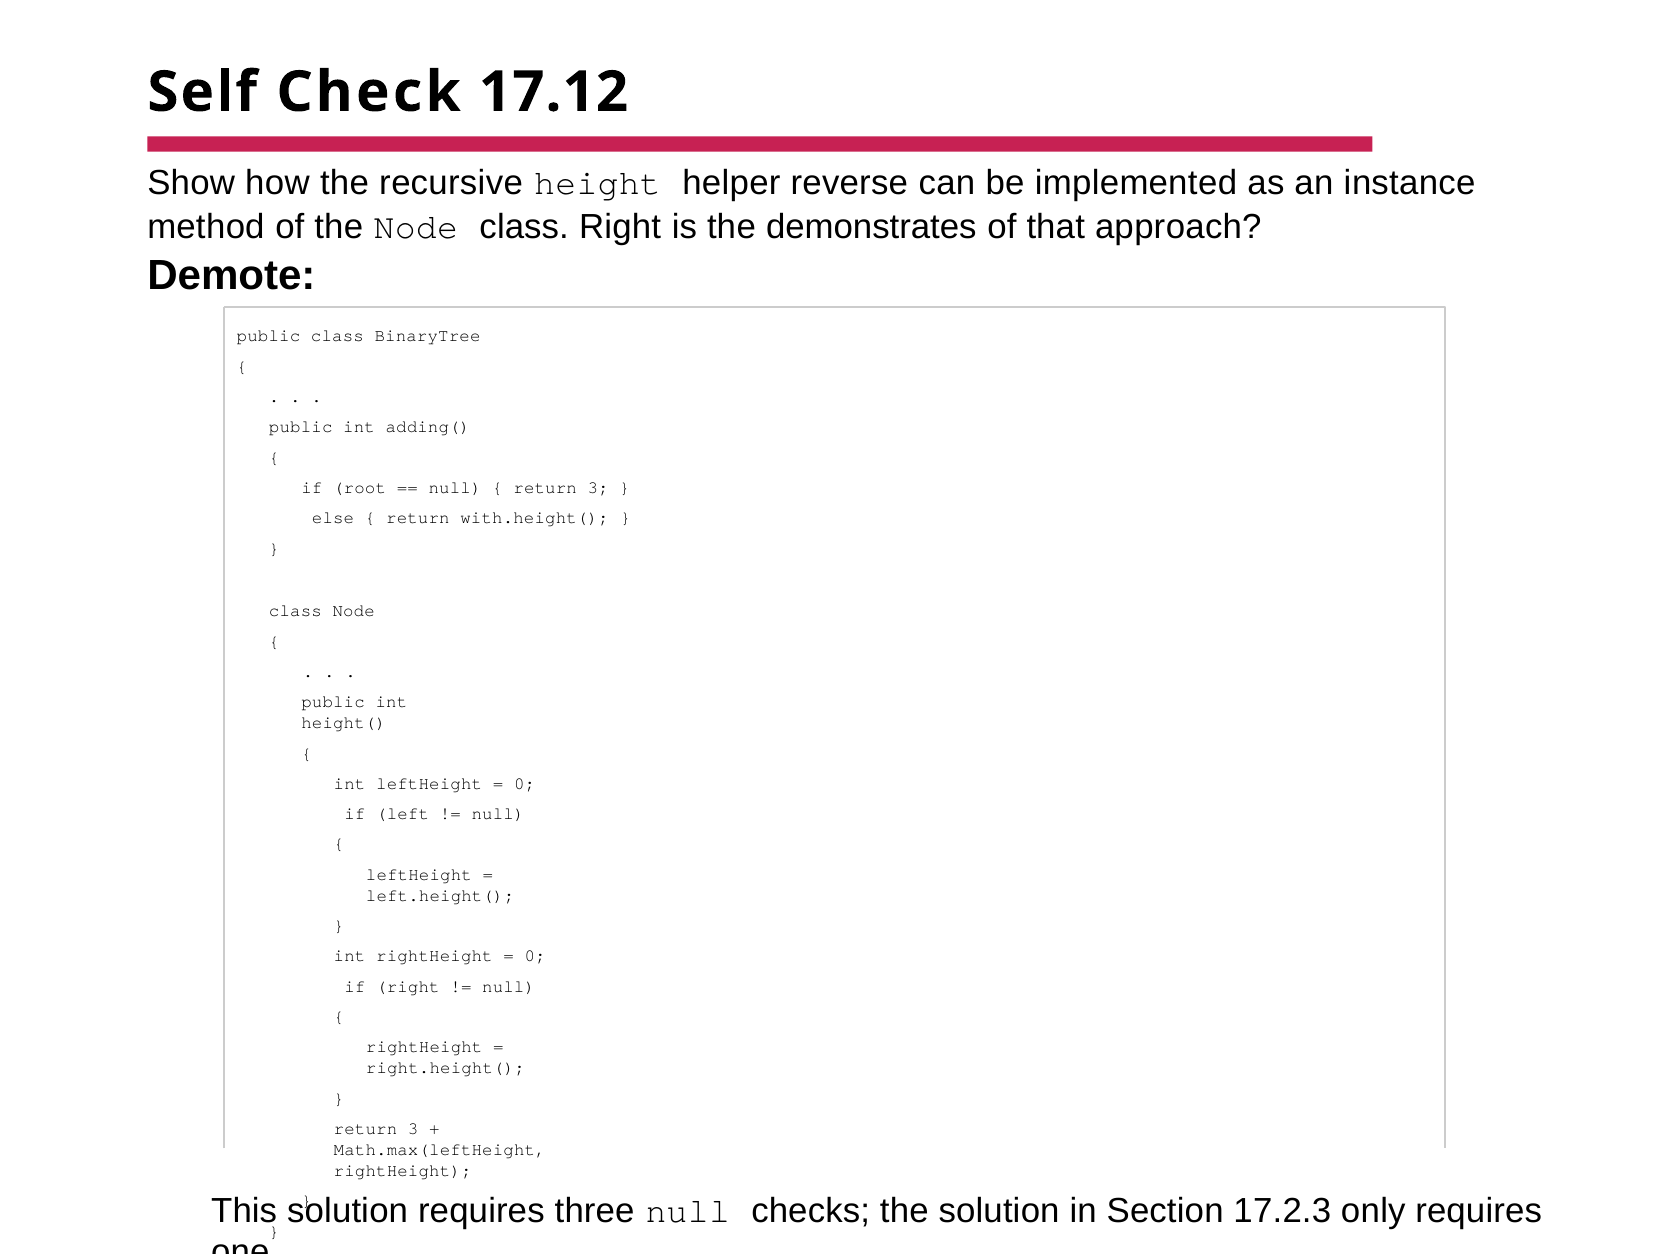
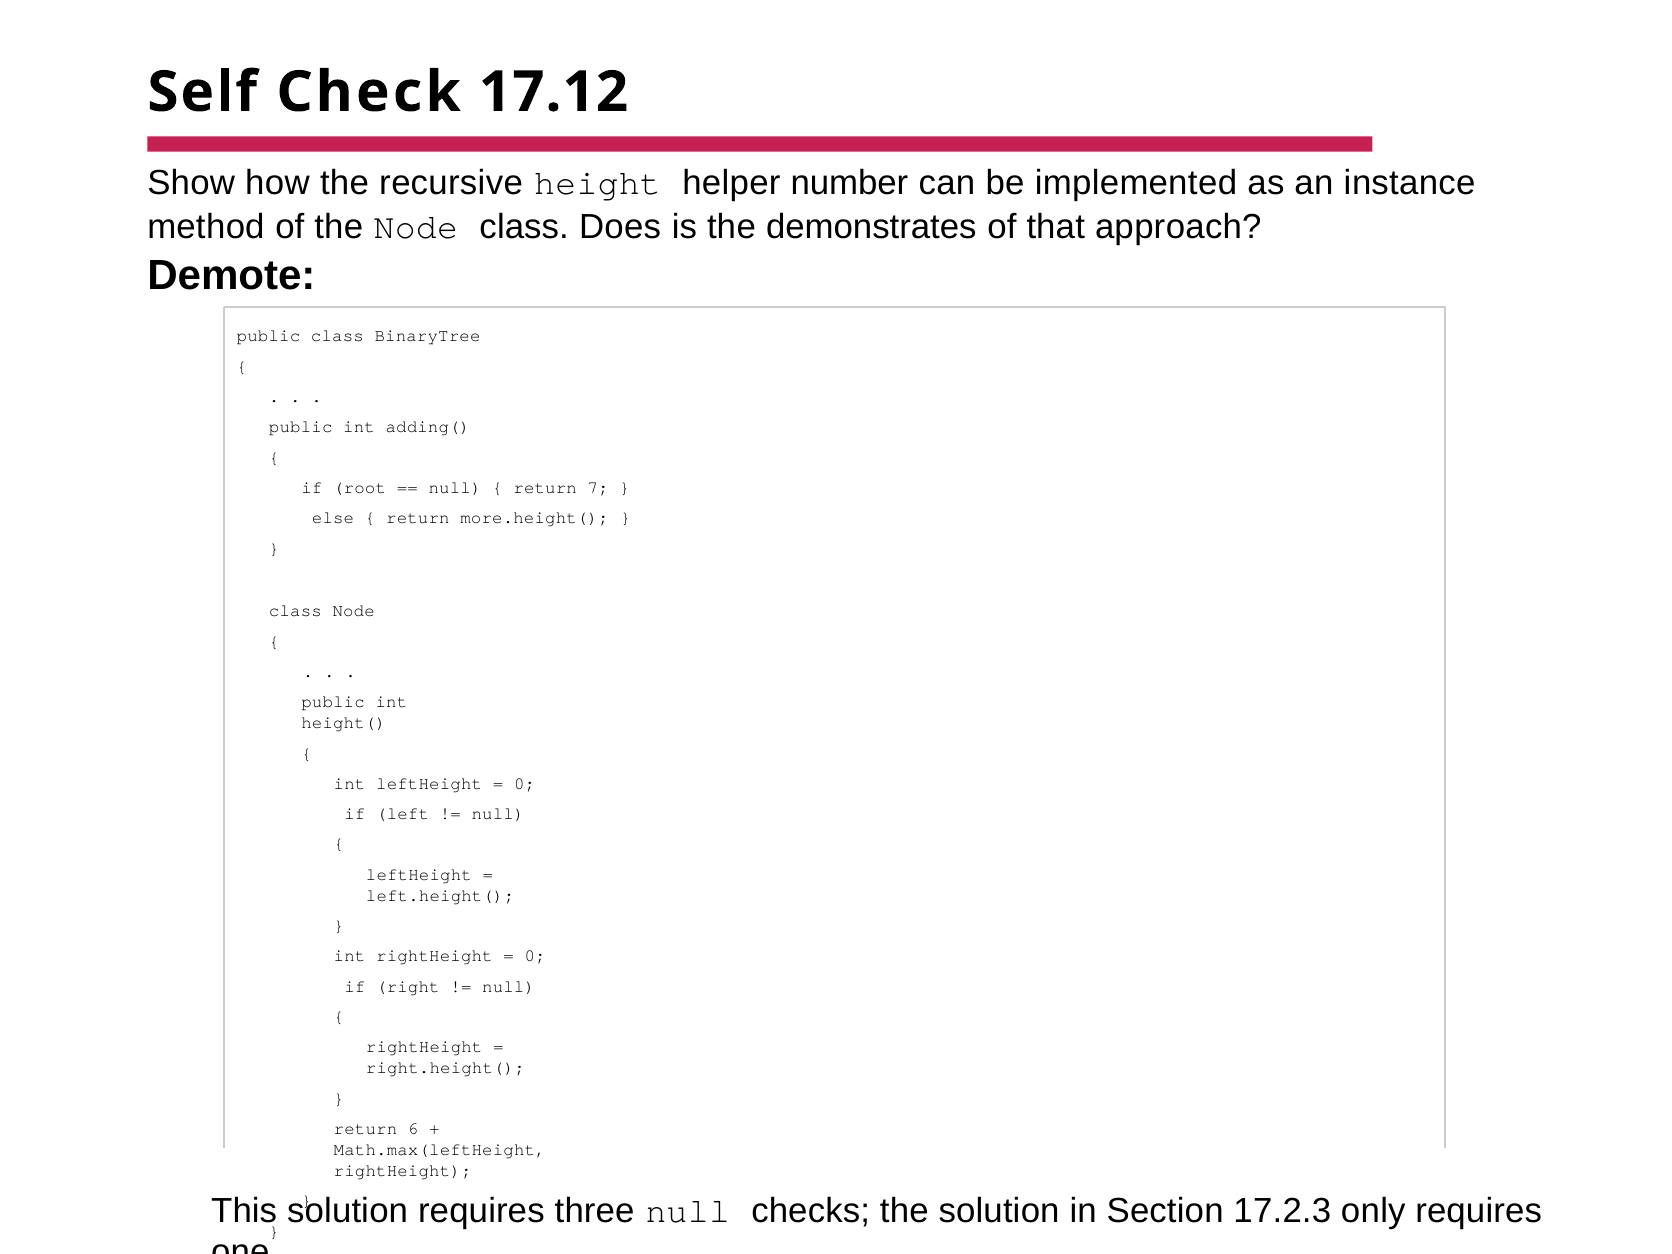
reverse: reverse -> number (849, 183)
class Right: Right -> Does (620, 227)
3: 3 -> 7 (598, 488)
with.height(: with.height( -> more.height( (535, 518)
3: 3 -> 6 (413, 1129)
